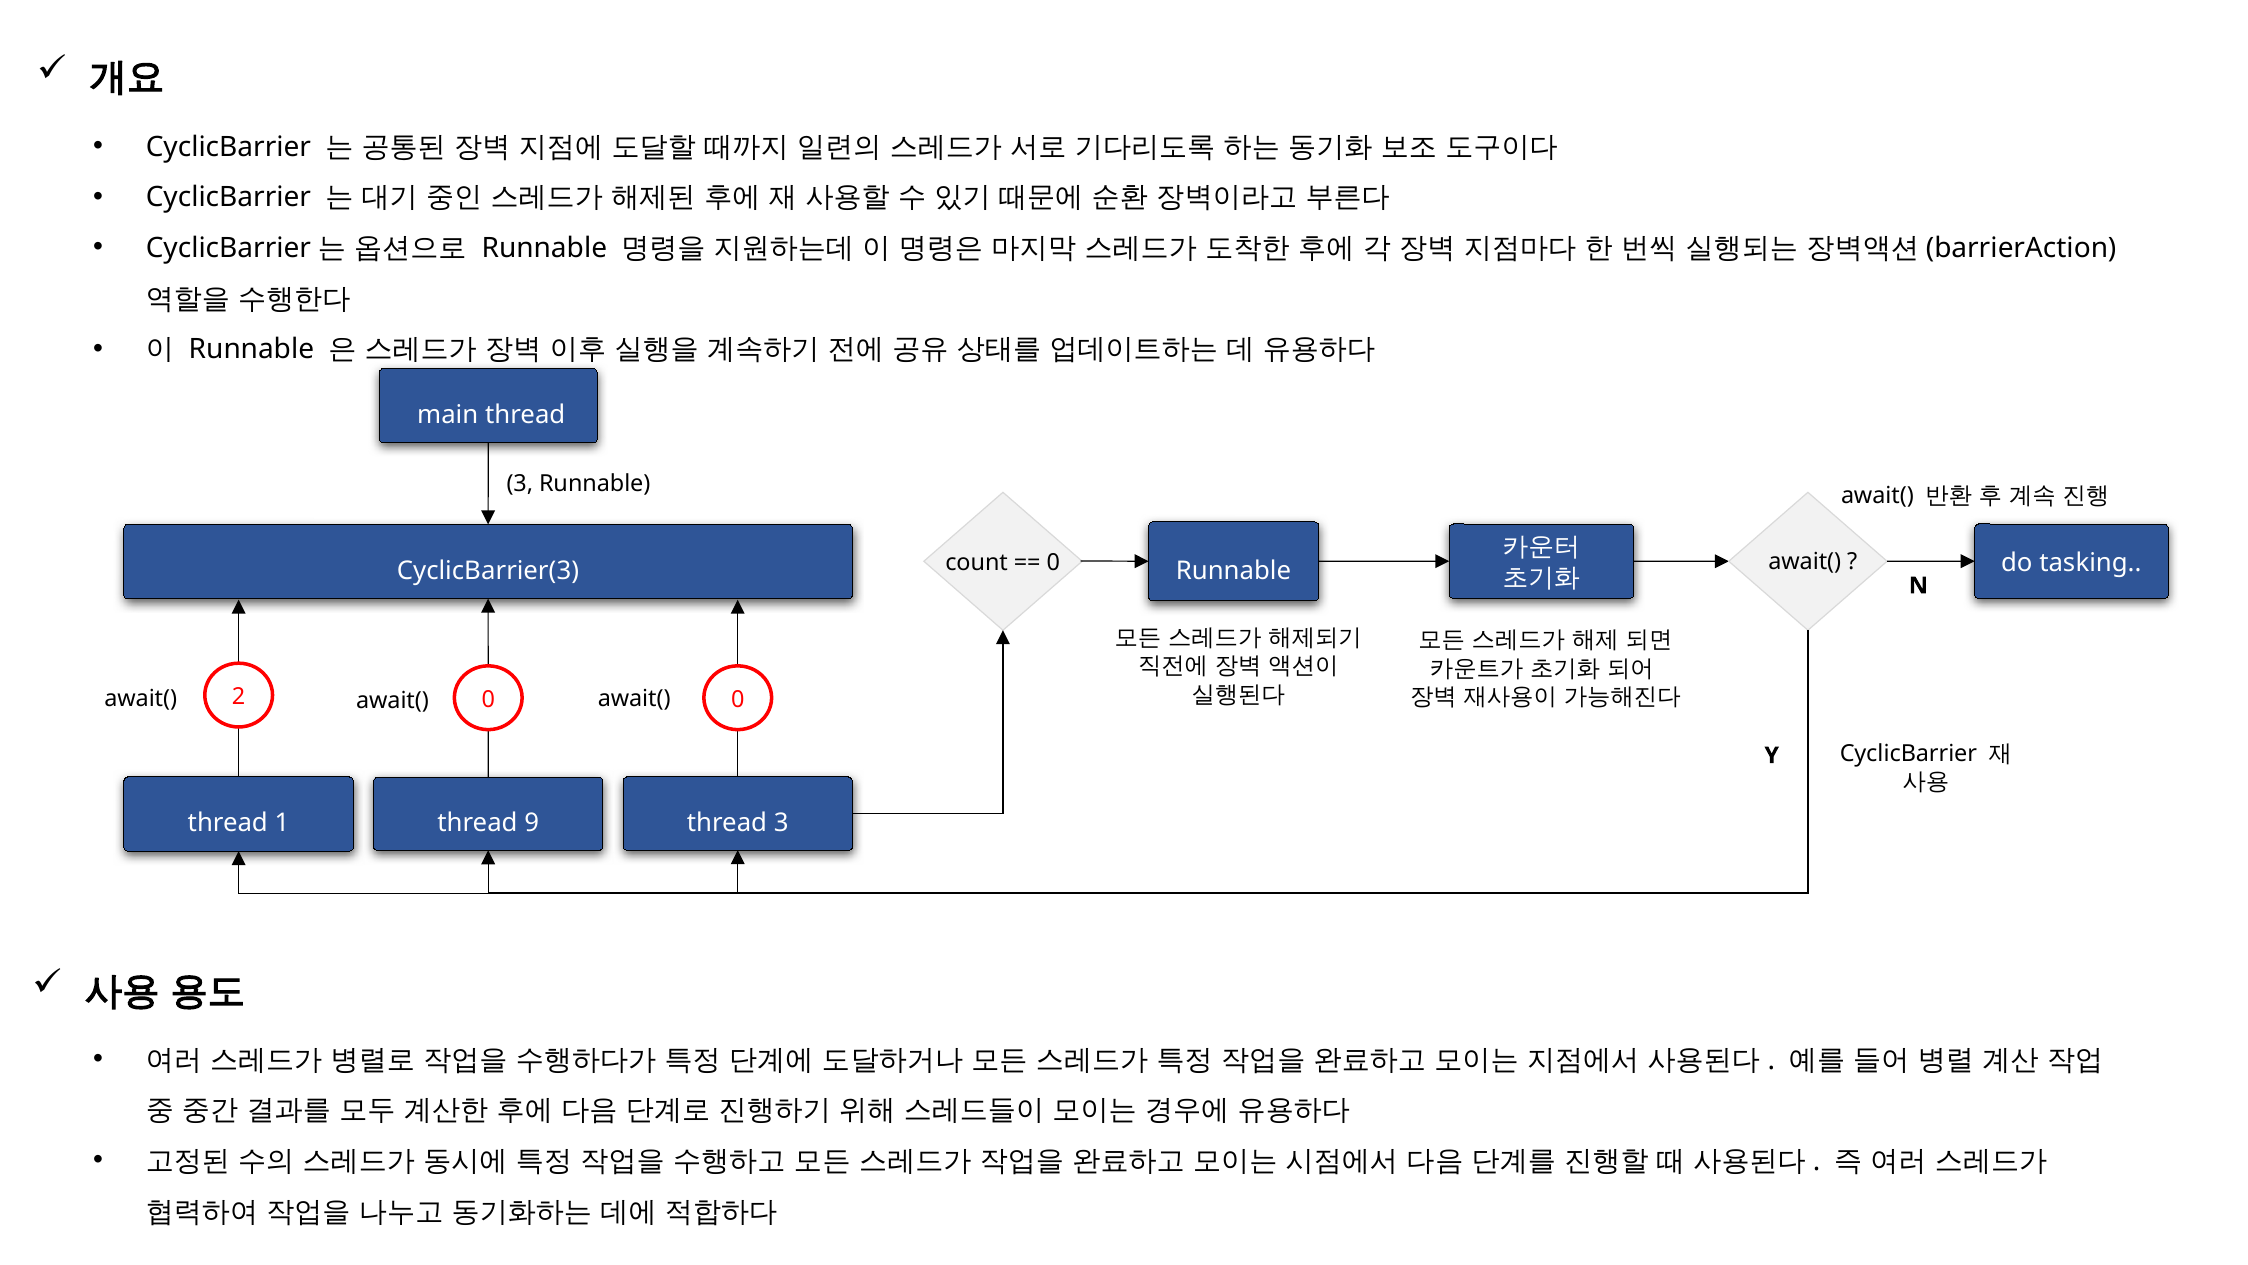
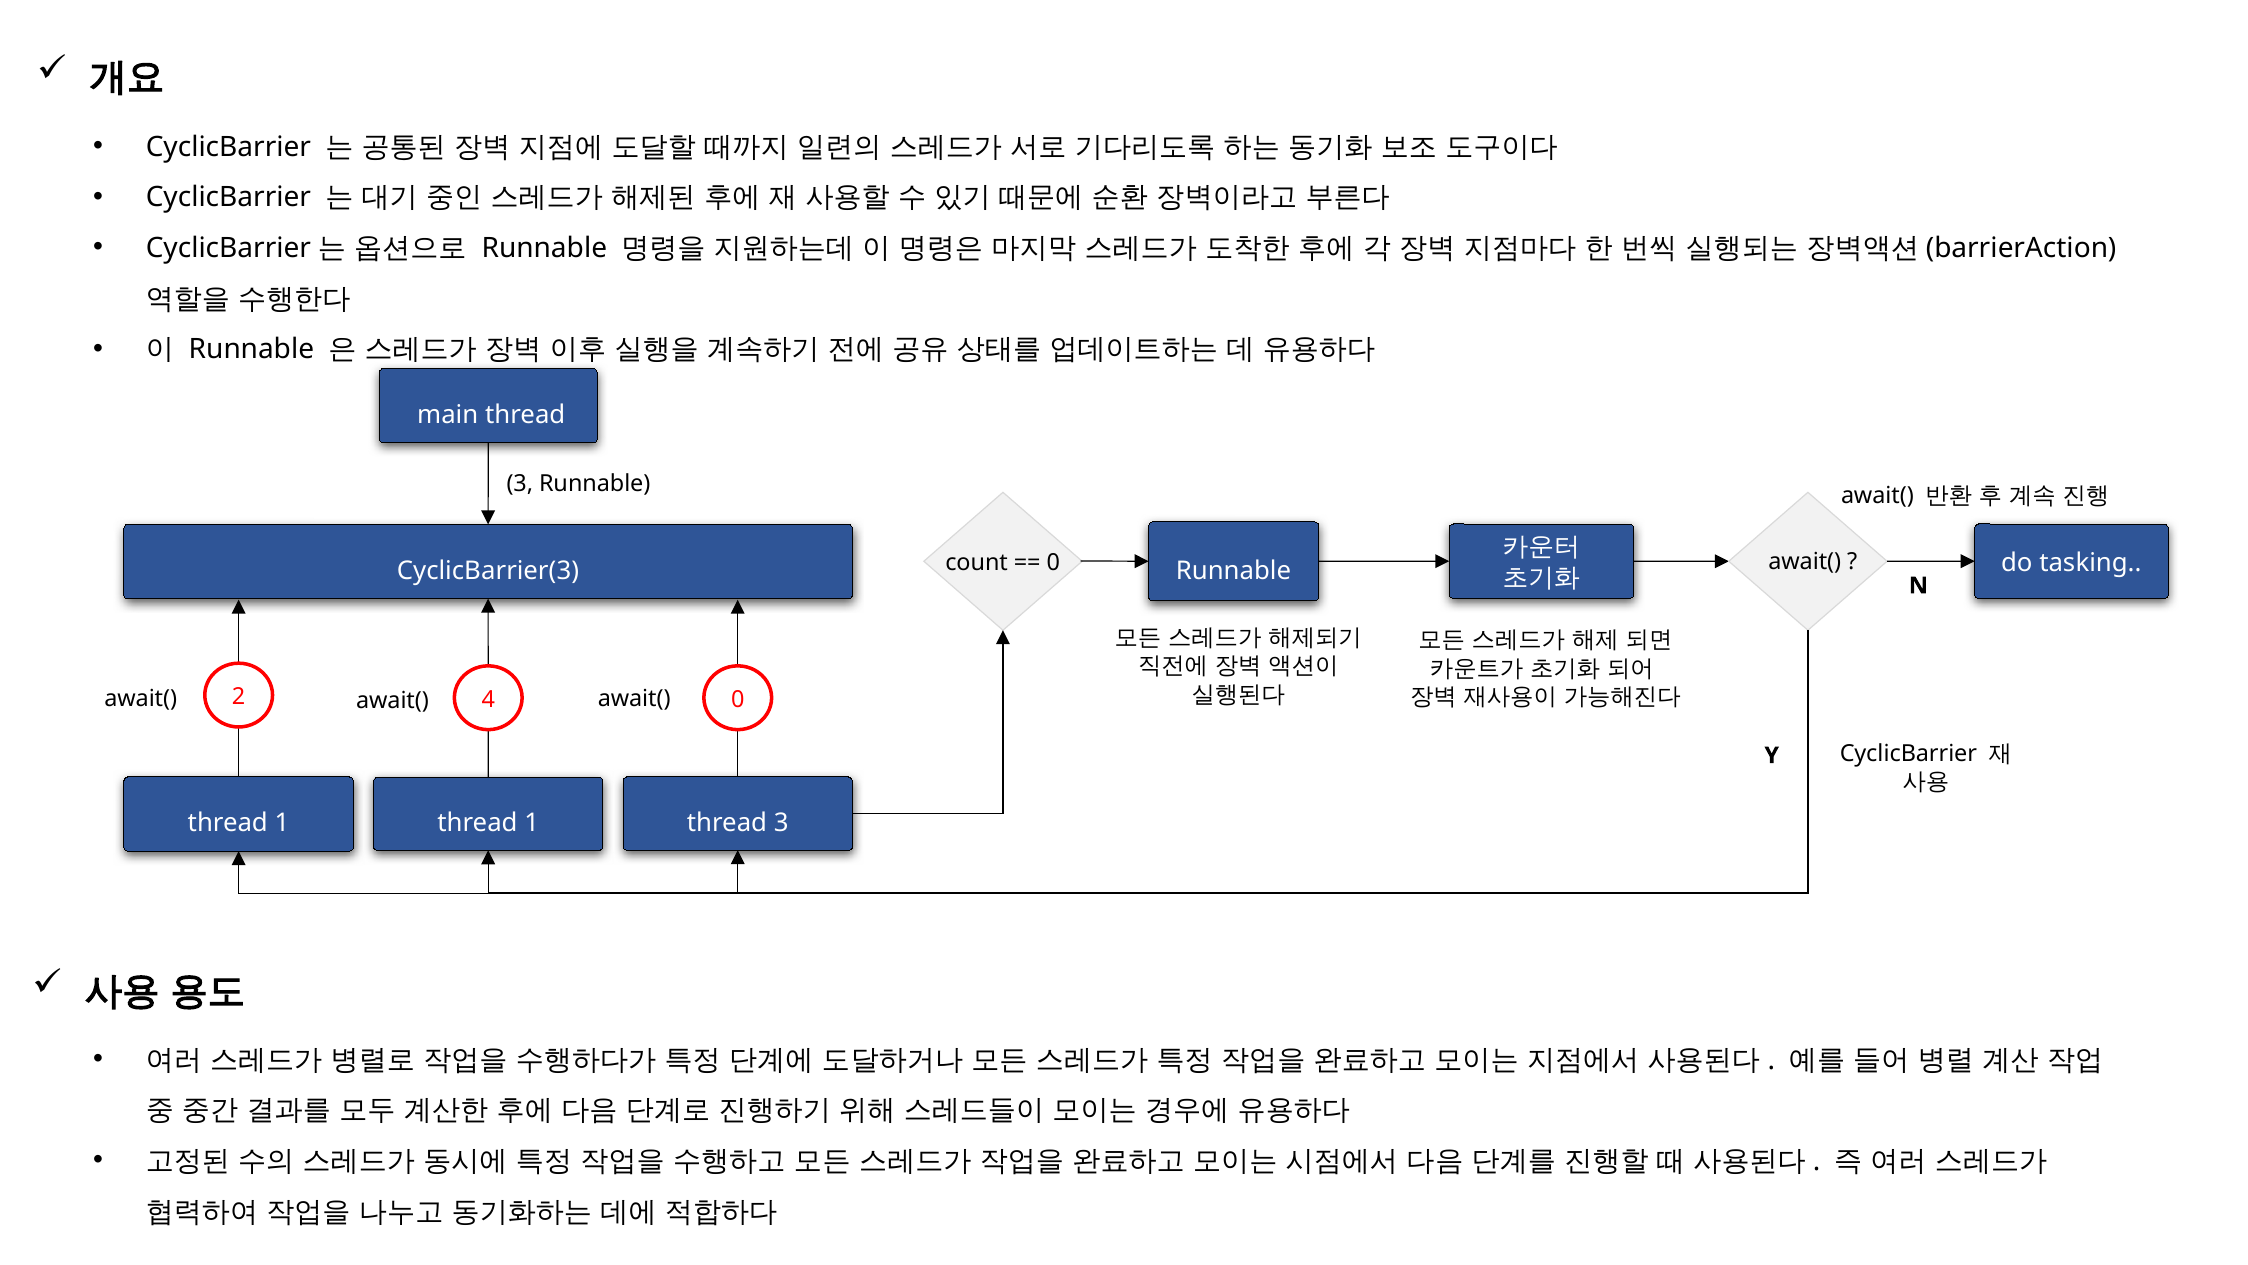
2 0: 0 -> 4 (488, 699)
1 thread 9: 9 -> 1 (532, 823)
